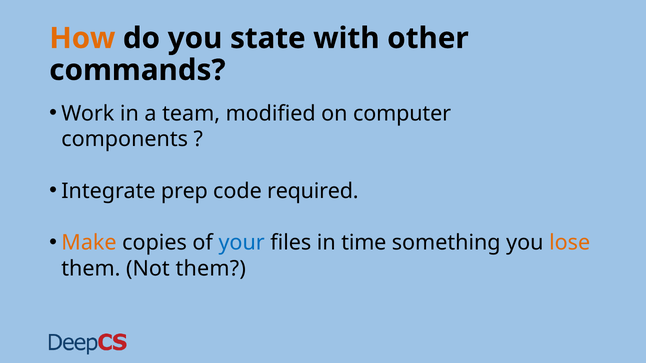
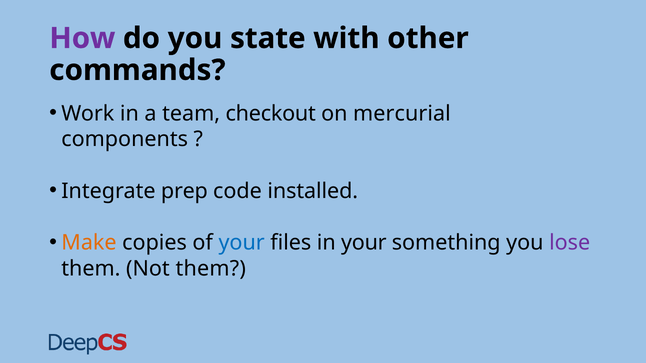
How colour: orange -> purple (82, 38)
modified: modified -> checkout (271, 114)
computer: computer -> mercurial (402, 114)
required: required -> installed (313, 191)
in time: time -> your (364, 243)
lose colour: orange -> purple (570, 243)
